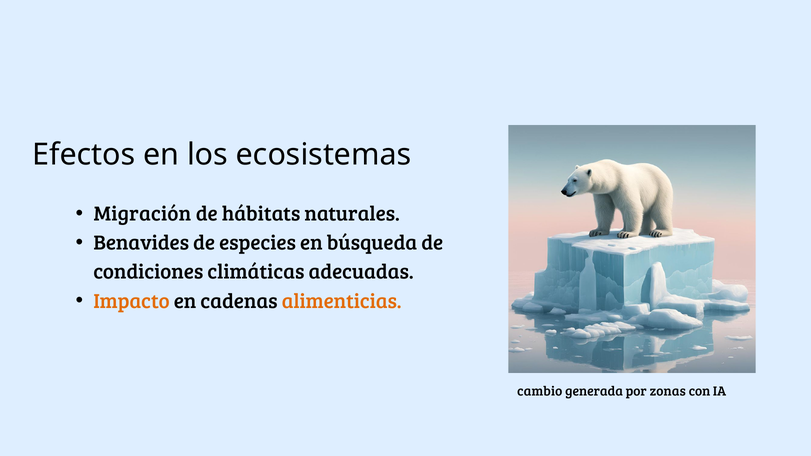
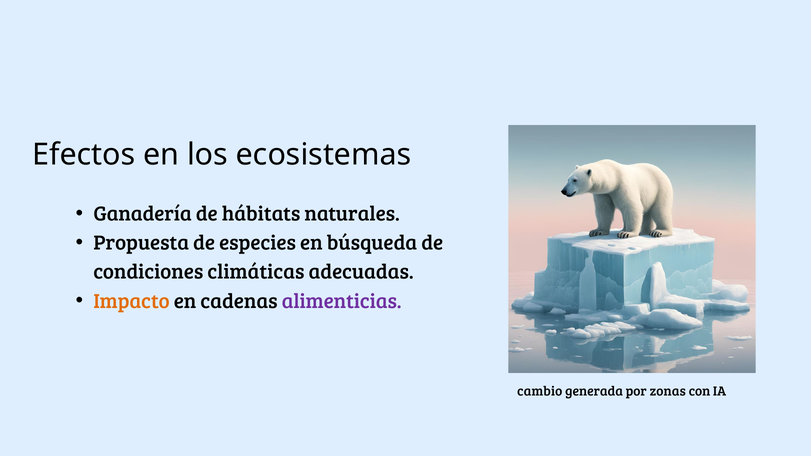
Migración: Migración -> Ganadería (143, 214)
Benavides: Benavides -> Propuesta (141, 243)
alimenticias colour: orange -> purple (342, 301)
